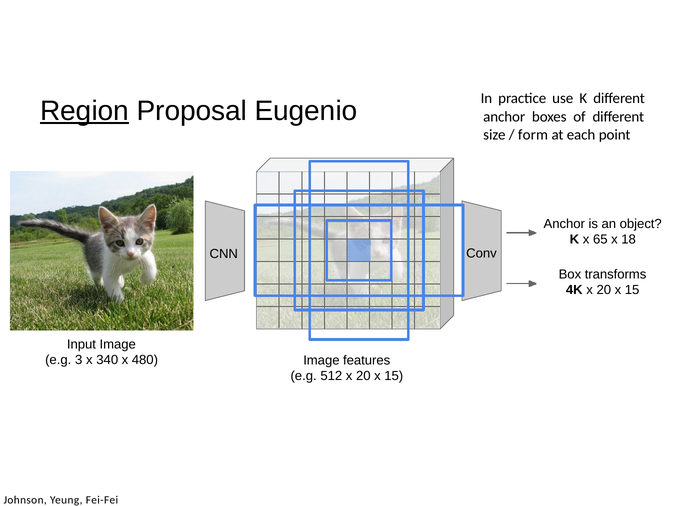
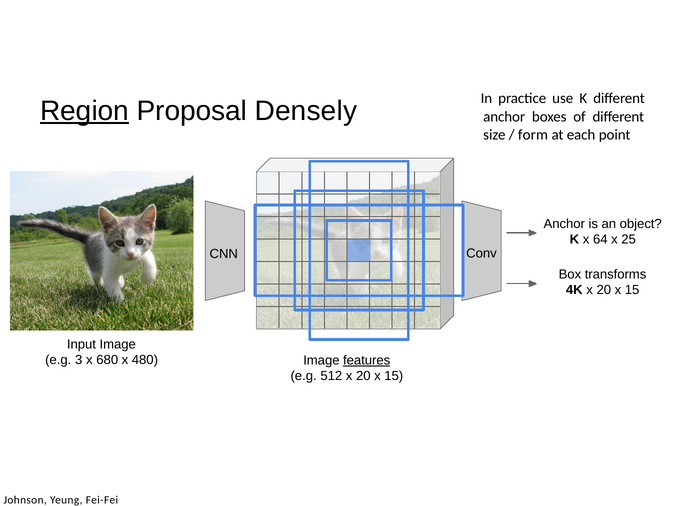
Eugenio: Eugenio -> Densely (306, 111)
65: 65 -> 64 (600, 240)
18: 18 -> 25 (629, 240)
340: 340 -> 680 (107, 360)
features underline: none -> present (367, 361)
